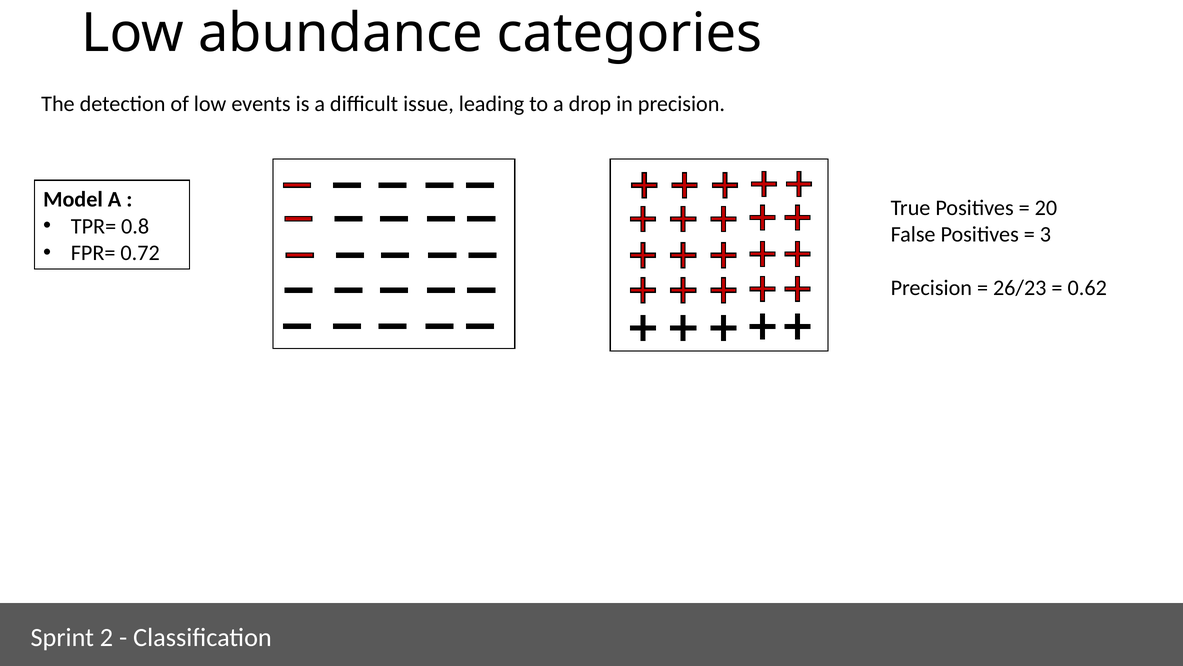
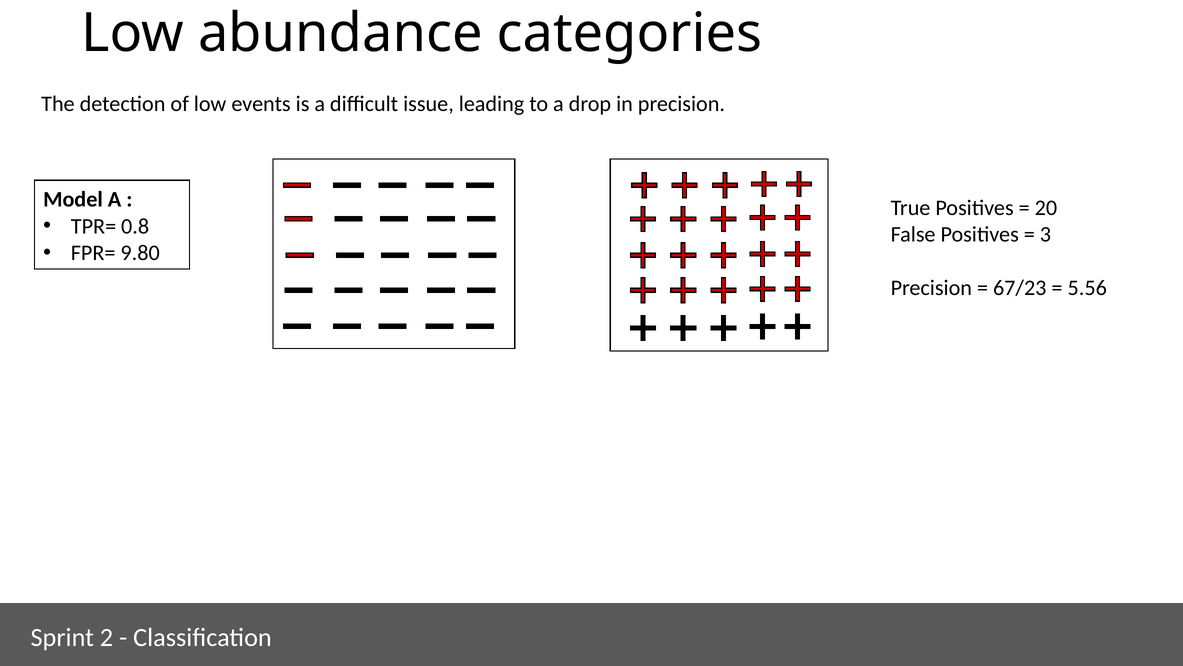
0.72: 0.72 -> 9.80 (140, 253)
26/23: 26/23 -> 67/23 (1020, 288)
0.62: 0.62 -> 5.56 (1087, 288)
